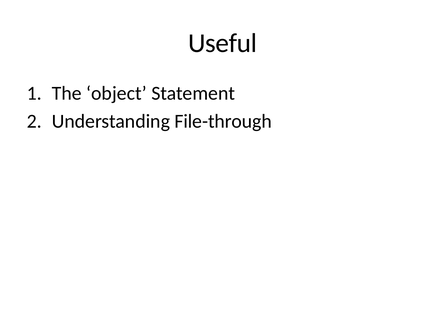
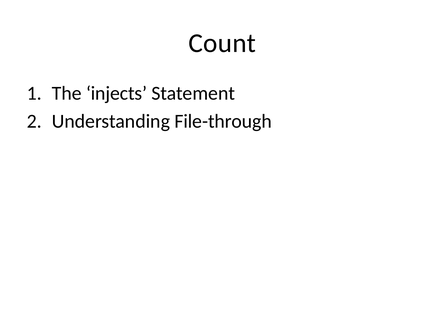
Useful: Useful -> Count (222, 43)
object: object -> injects (117, 93)
